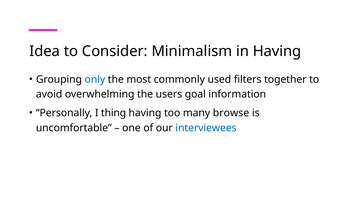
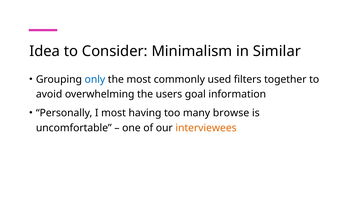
in Having: Having -> Similar (277, 51)
I thing: thing -> most (114, 113)
interviewees colour: blue -> orange (206, 128)
